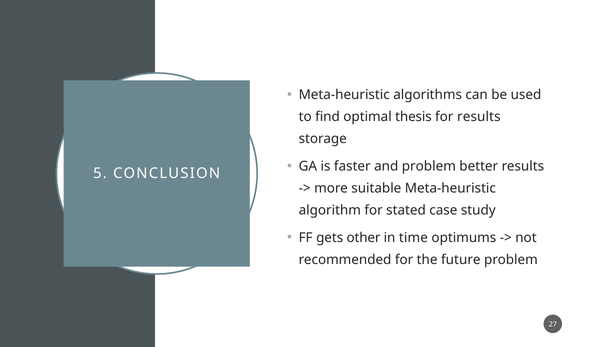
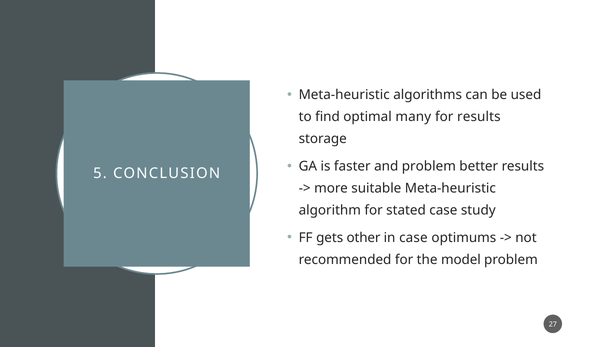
thesis: thesis -> many (413, 117)
in time: time -> case (413, 237)
future: future -> model (461, 259)
